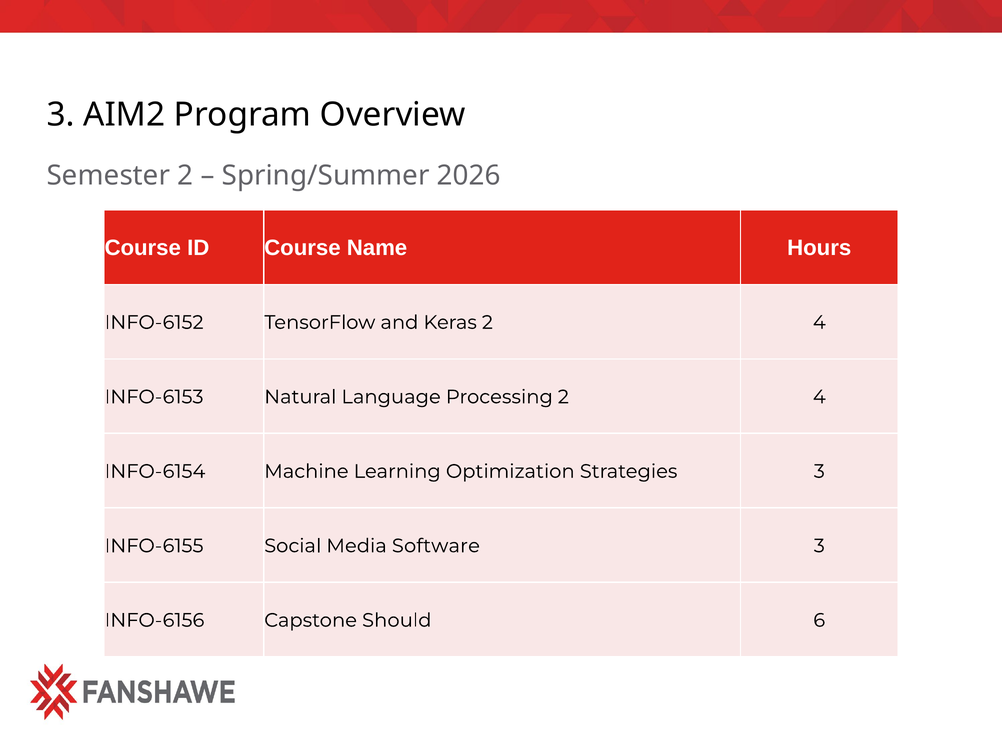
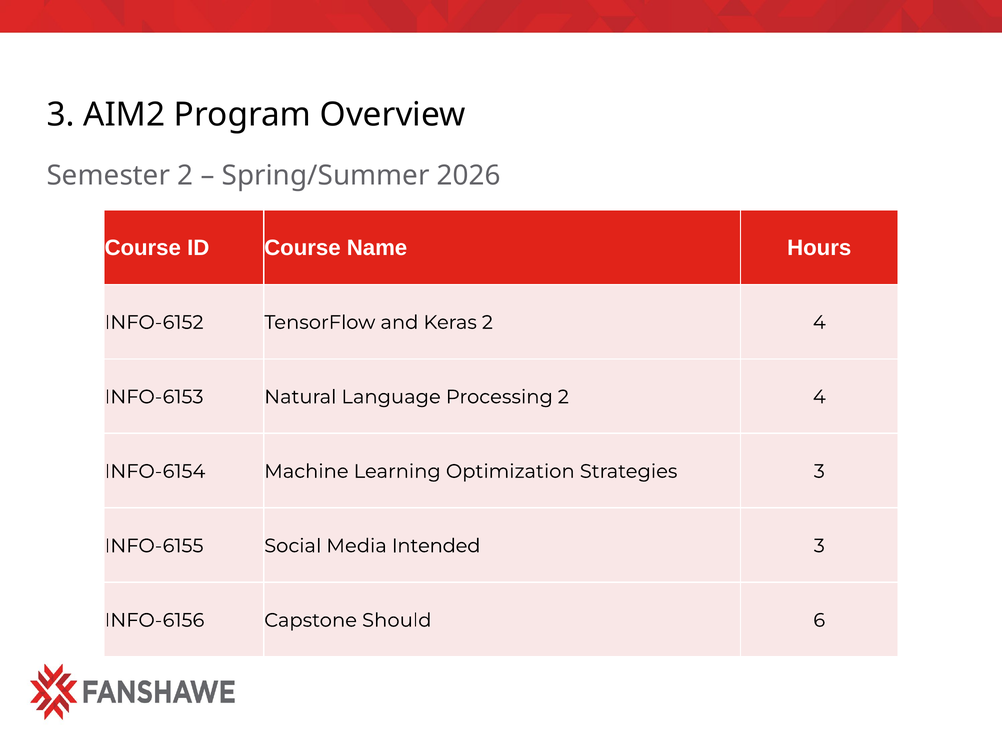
Software: Software -> Intended (436, 546)
